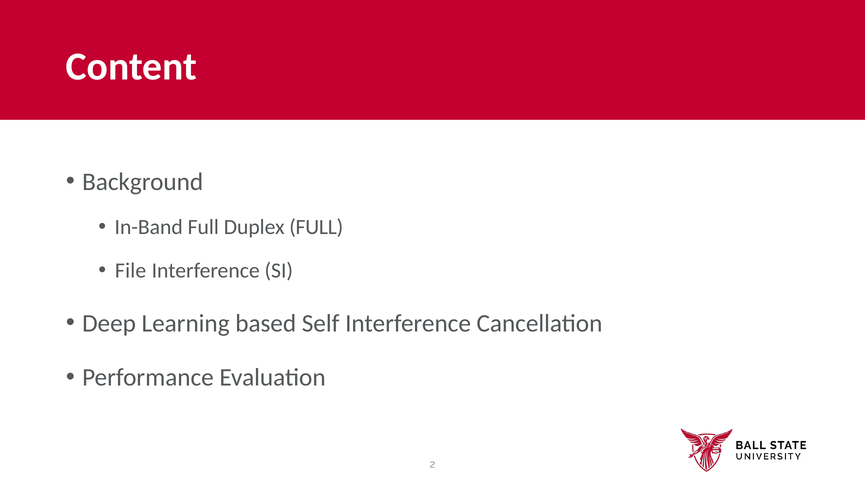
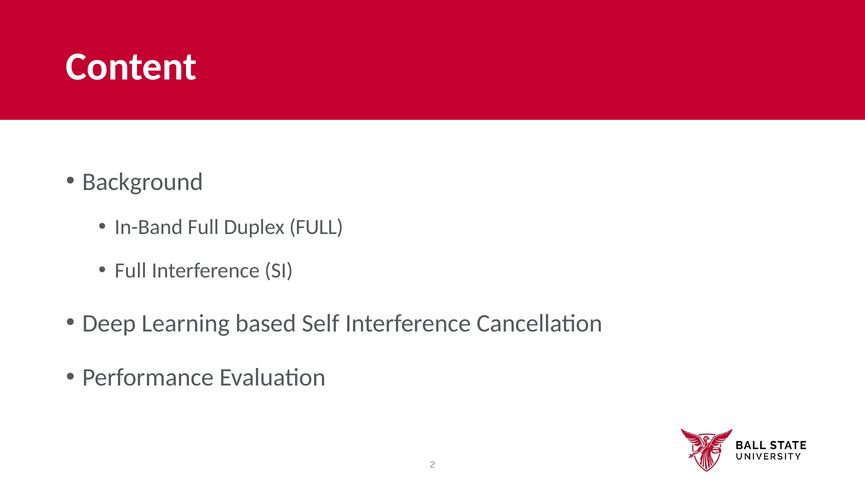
File: File -> Full (131, 271)
